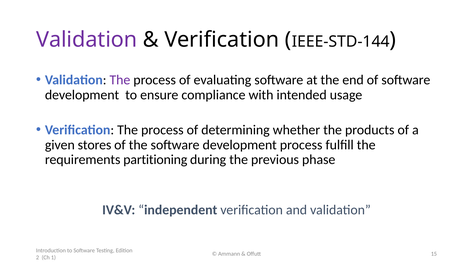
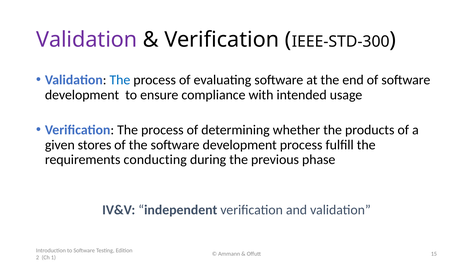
IEEE-STD-144: IEEE-STD-144 -> IEEE-STD-300 (341, 42)
The colour: purple -> blue (120, 80)
partitioning: partitioning -> conducting (155, 160)
